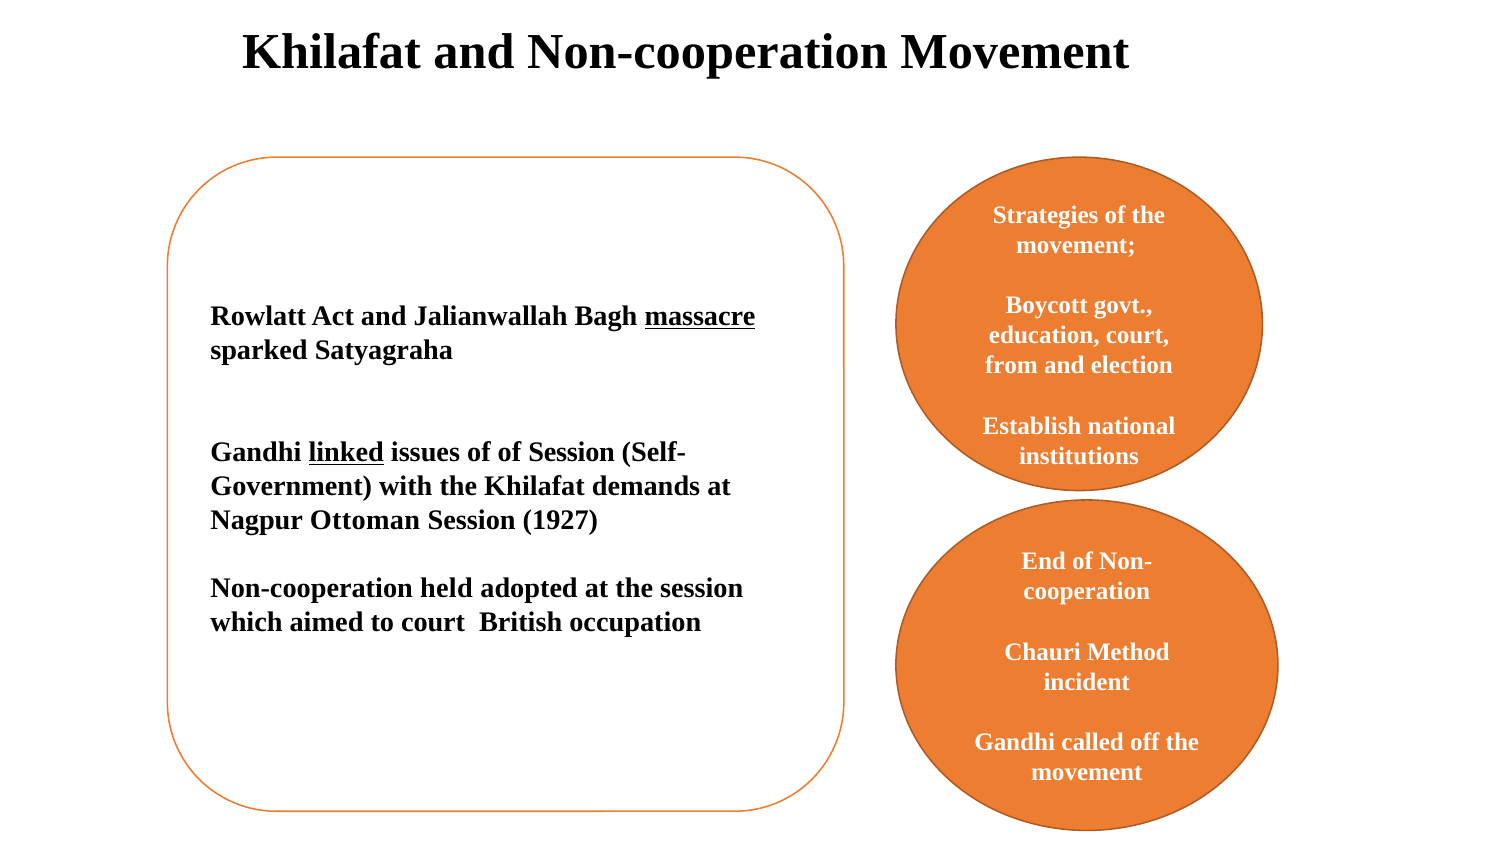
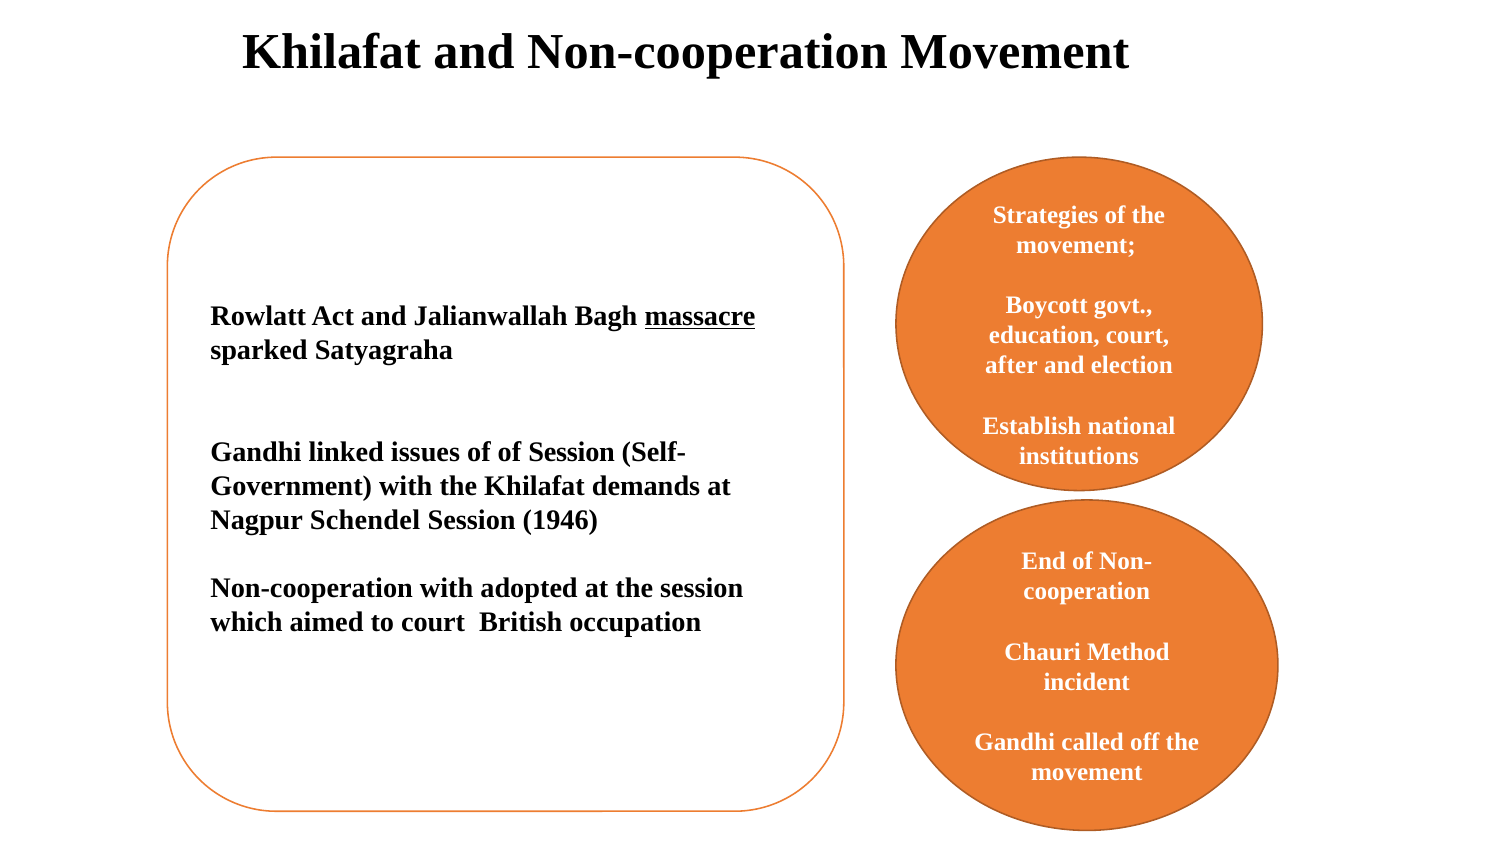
from: from -> after (1011, 366)
linked underline: present -> none (346, 452)
Ottoman: Ottoman -> Schendel (365, 520)
1927: 1927 -> 1946 (560, 520)
Non-cooperation held: held -> with (447, 588)
